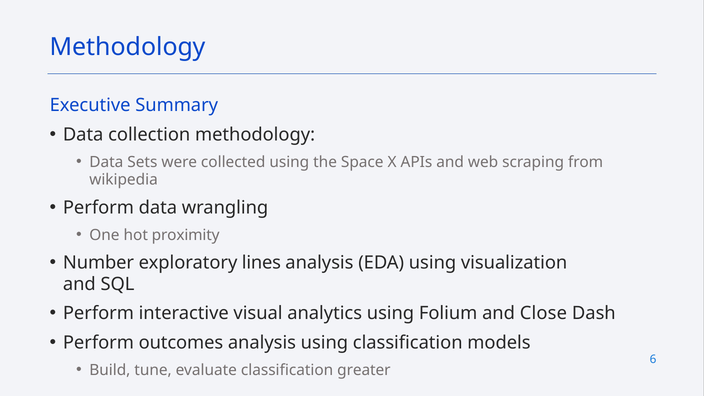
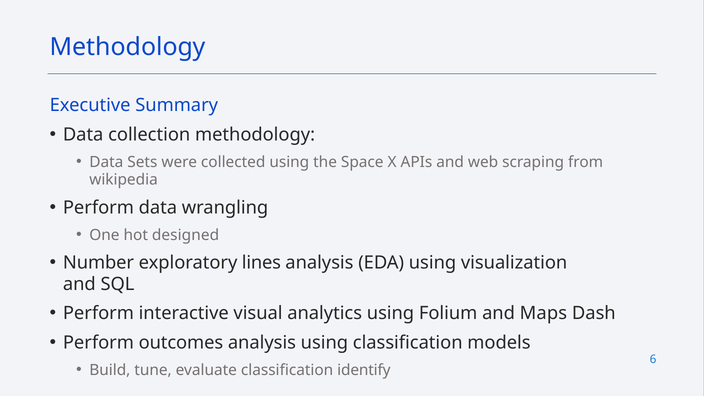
proximity: proximity -> designed (186, 235)
Close: Close -> Maps (543, 313)
greater: greater -> identify (364, 370)
